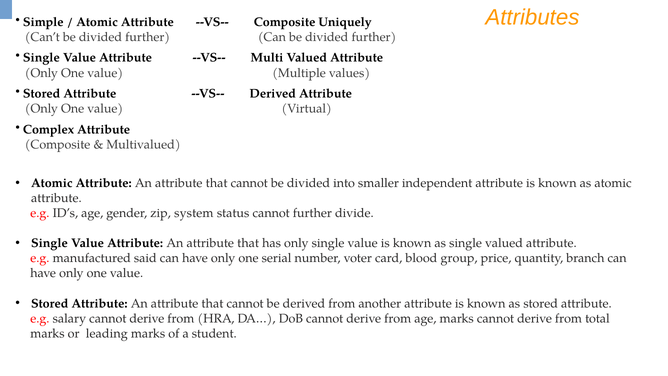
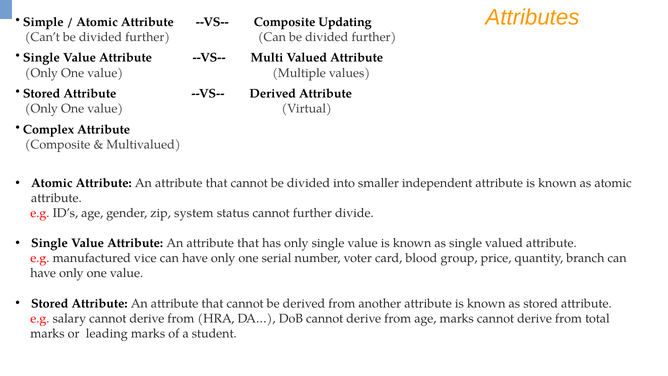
Uniquely: Uniquely -> Updating (345, 22)
said: said -> vice (145, 258)
